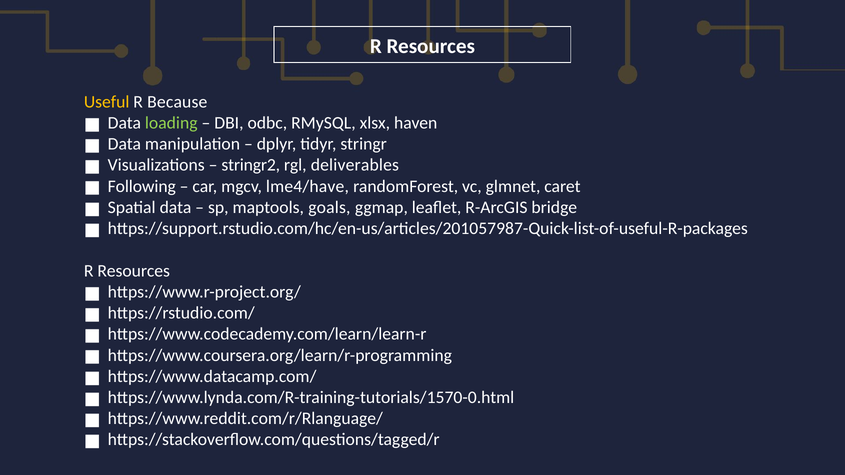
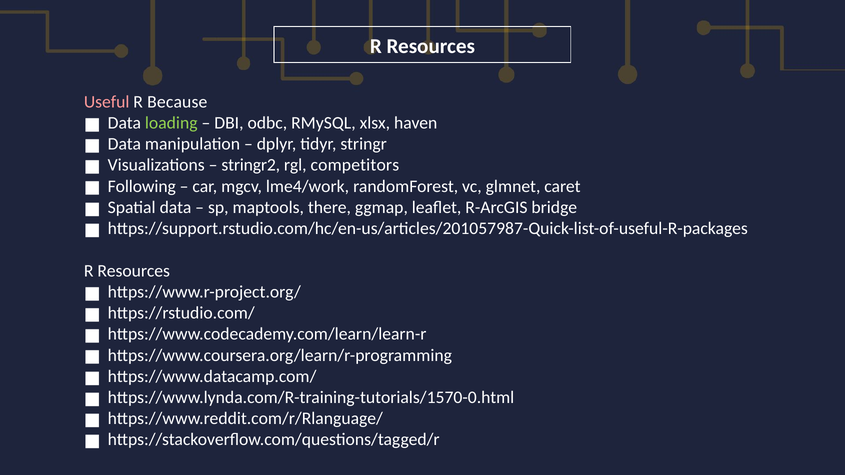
Useful colour: yellow -> pink (107, 102)
deliverables: deliverables -> competitors (355, 165)
lme4/have: lme4/have -> lme4/work (308, 186)
goals: goals -> there (329, 207)
